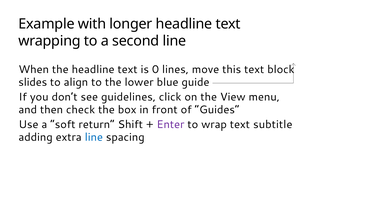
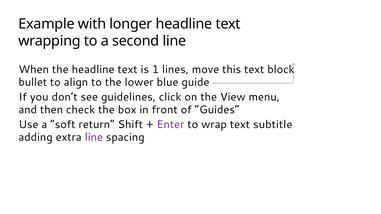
0: 0 -> 1 (155, 70)
slides: slides -> bullet (33, 82)
line colour: blue -> purple (94, 137)
